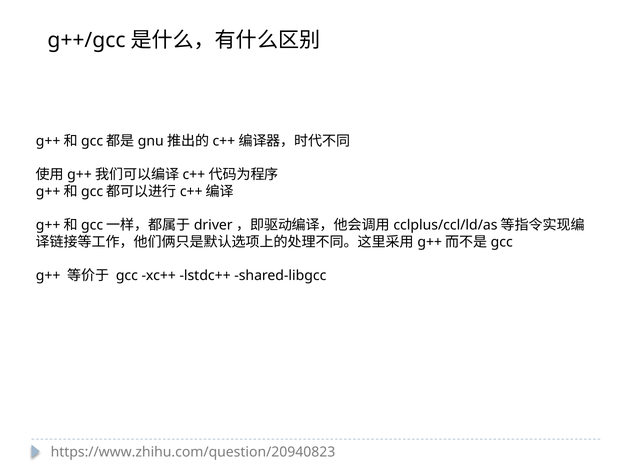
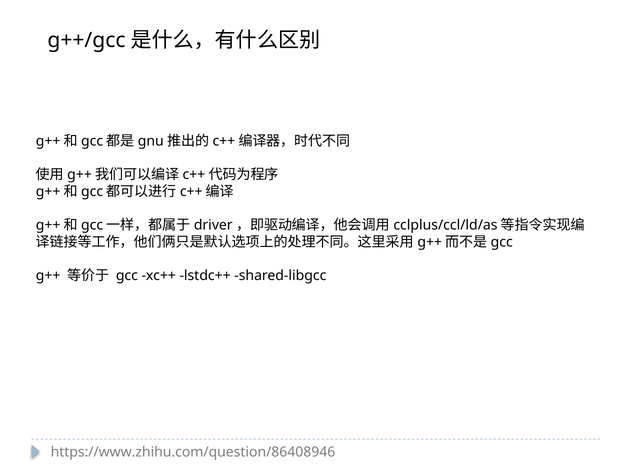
https://www.zhihu.com/question/20940823: https://www.zhihu.com/question/20940823 -> https://www.zhihu.com/question/86408946 (193, 452)
